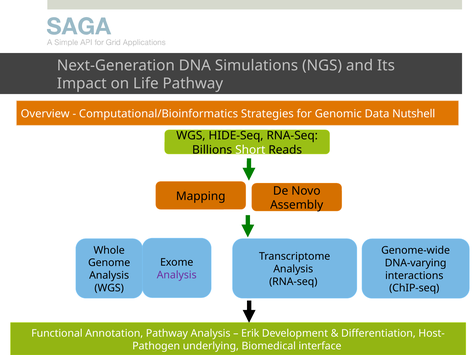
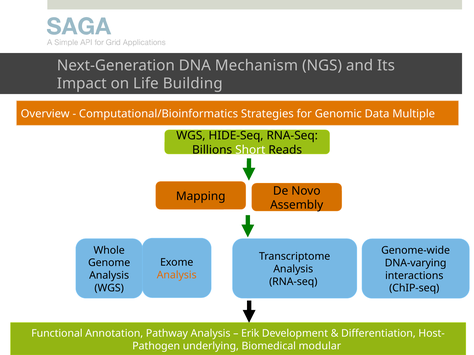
Simulations: Simulations -> Mechanism (256, 66)
Life Pathway: Pathway -> Building (193, 84)
Nutshell: Nutshell -> Multiple (414, 114)
Analysis colour: purple -> orange (177, 275)
interface: interface -> modular (320, 346)
